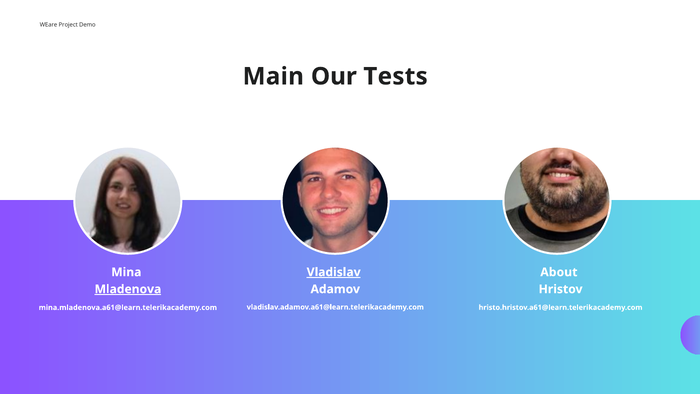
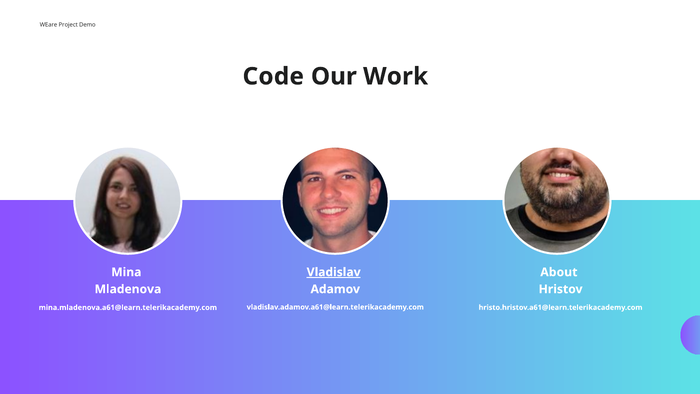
Main: Main -> Code (273, 76)
Tests: Tests -> Work (396, 76)
Mladenova underline: present -> none (128, 289)
